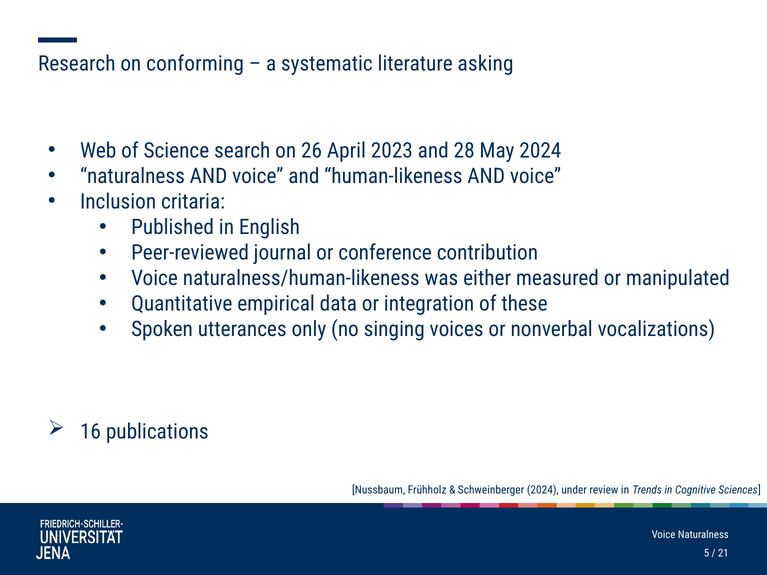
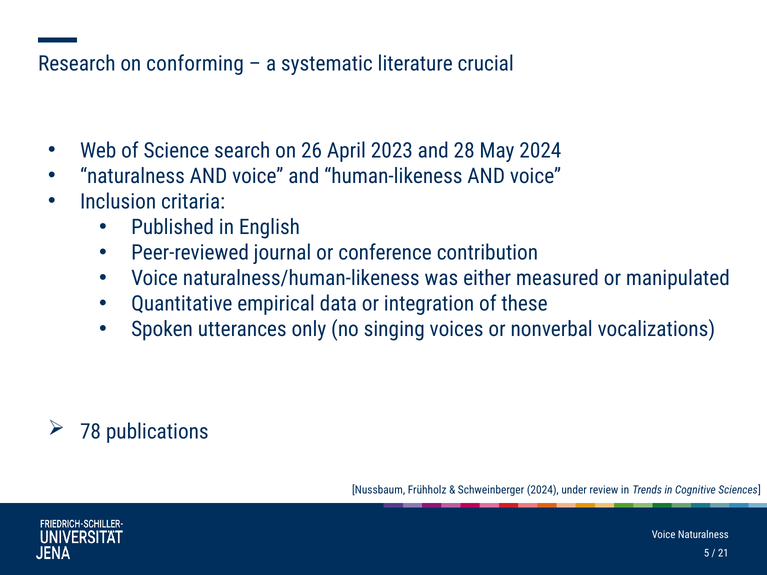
asking: asking -> crucial (486, 64)
16: 16 -> 78 (91, 432)
